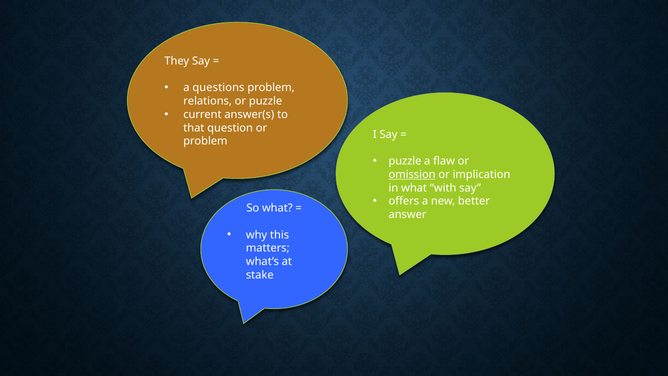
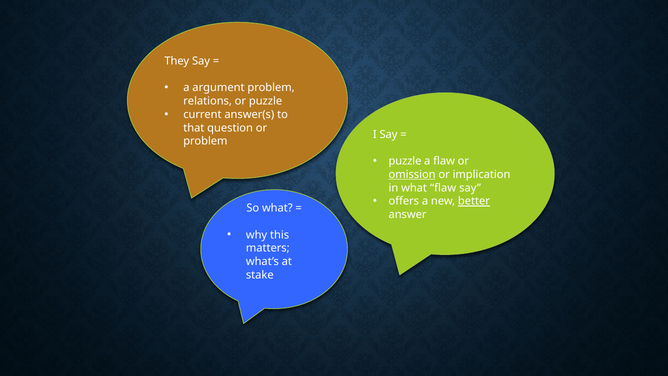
questions: questions -> argument (218, 88)
what with: with -> flaw (443, 188)
better underline: none -> present (474, 201)
